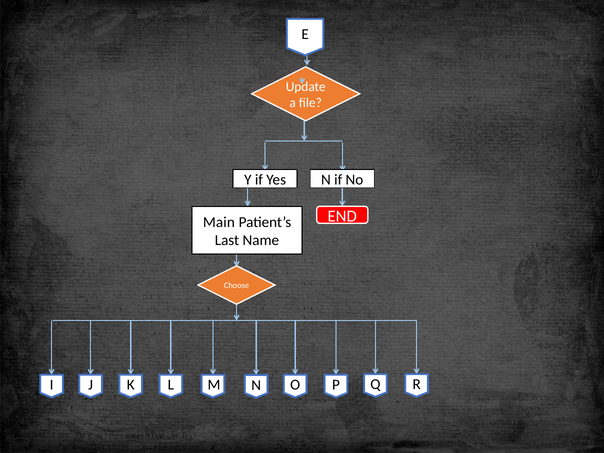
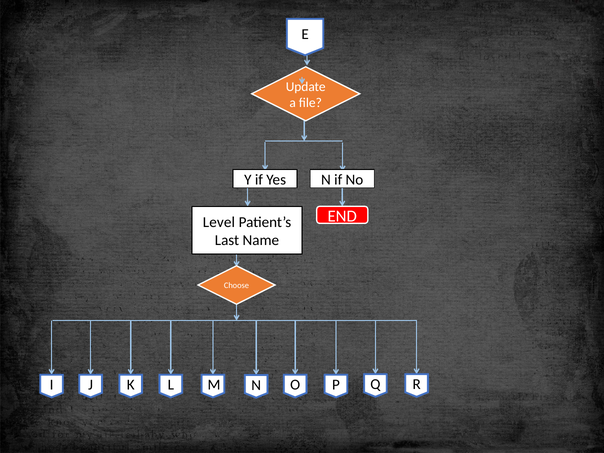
Main: Main -> Level (219, 222)
